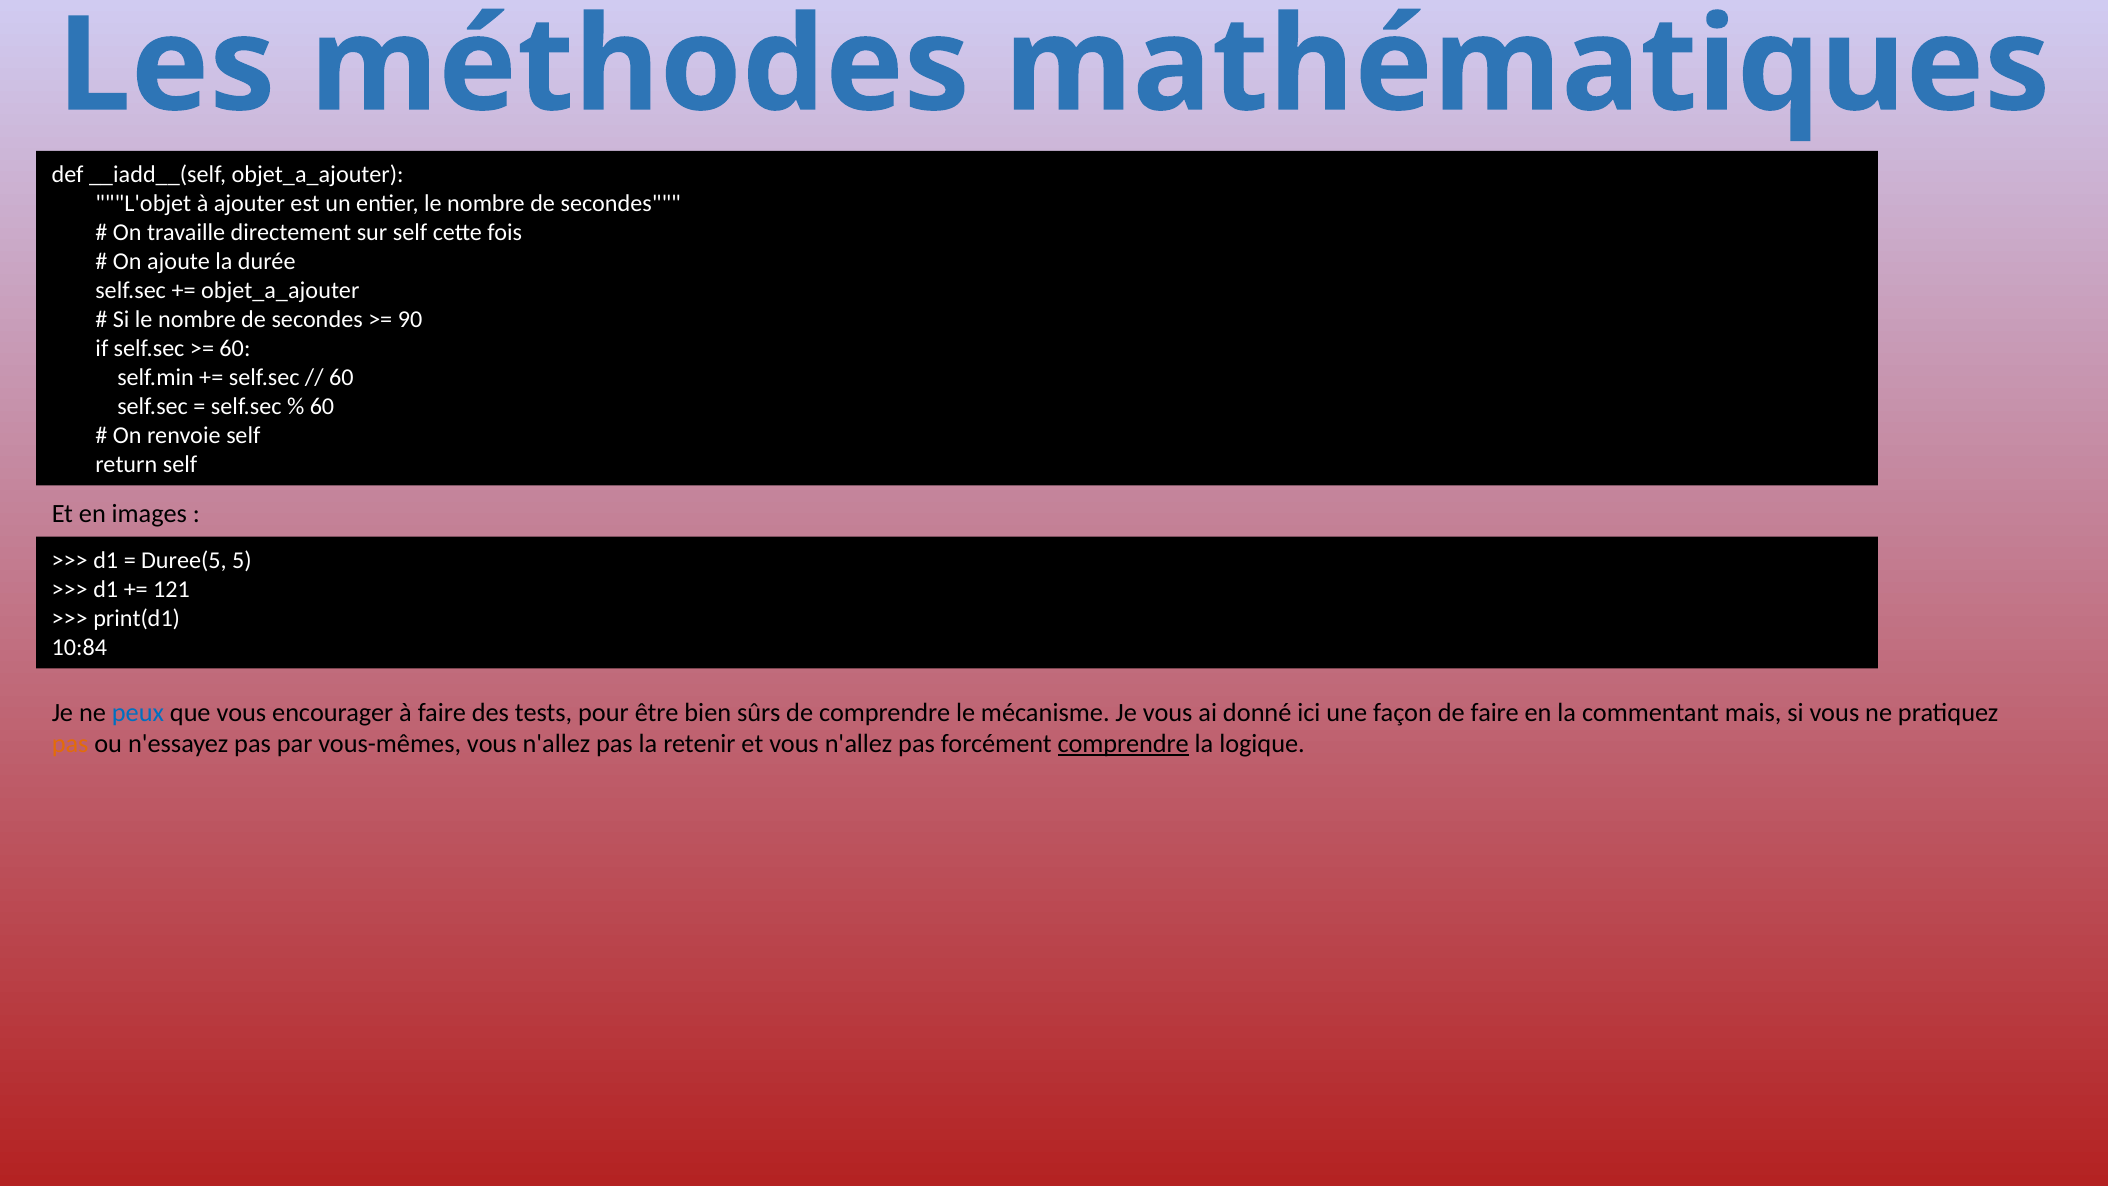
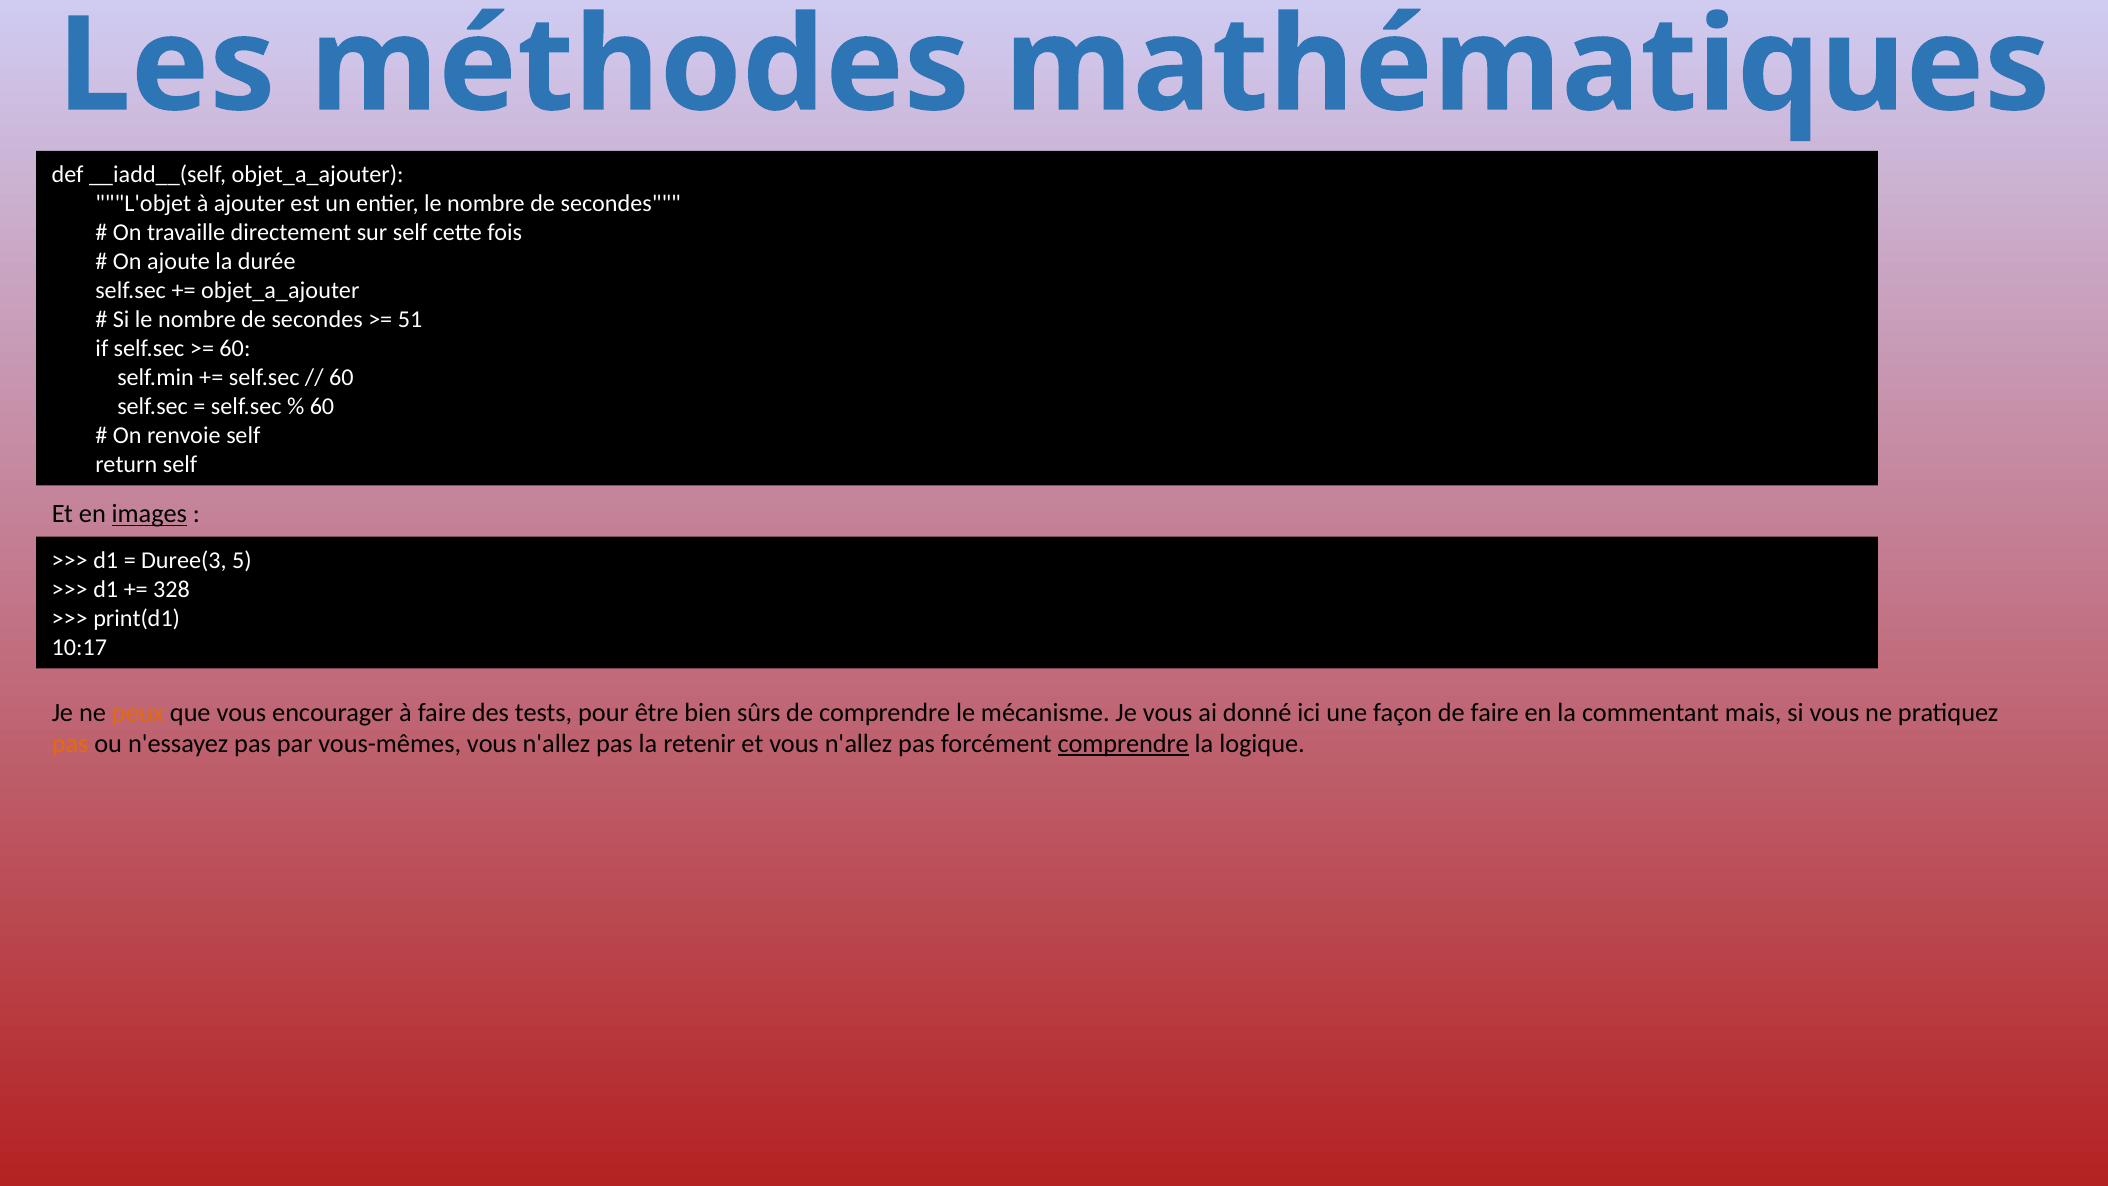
90: 90 -> 51 (410, 320)
images underline: none -> present (149, 514)
Duree(5: Duree(5 -> Duree(3 (184, 561)
121: 121 -> 328 (172, 590)
10:84: 10:84 -> 10:17 (79, 648)
peux colour: blue -> orange (138, 712)
